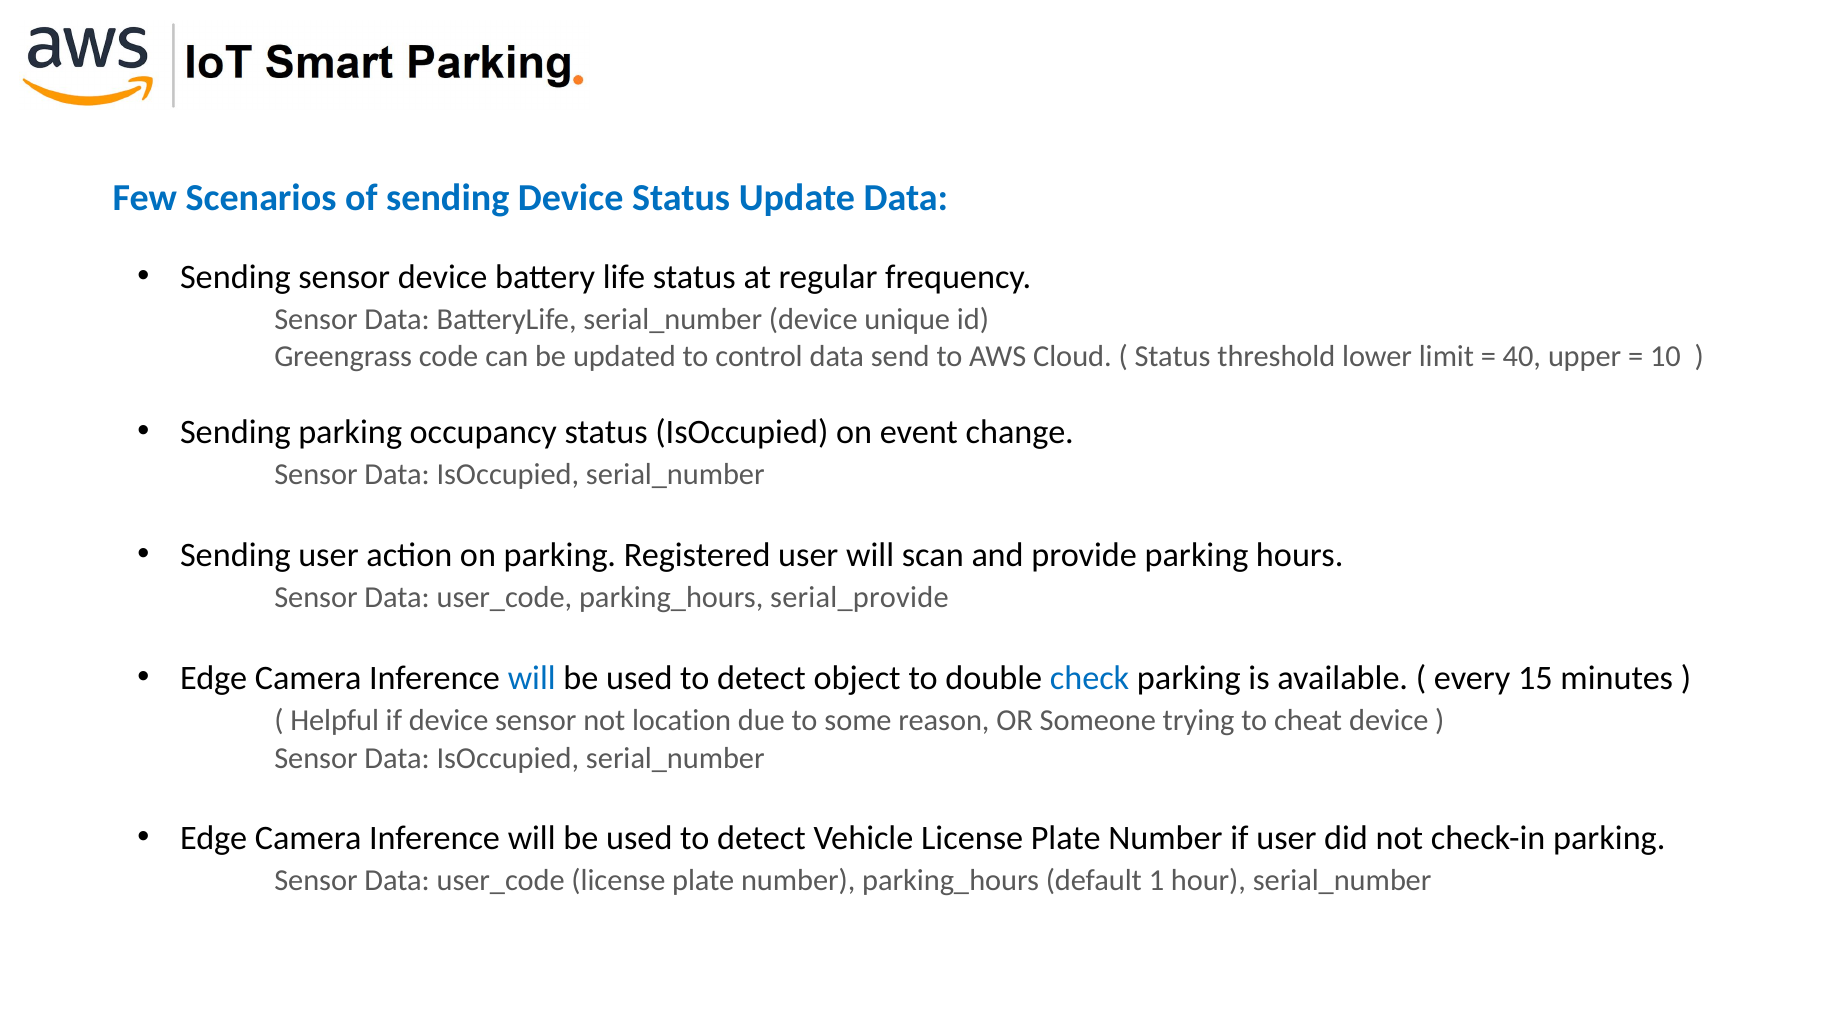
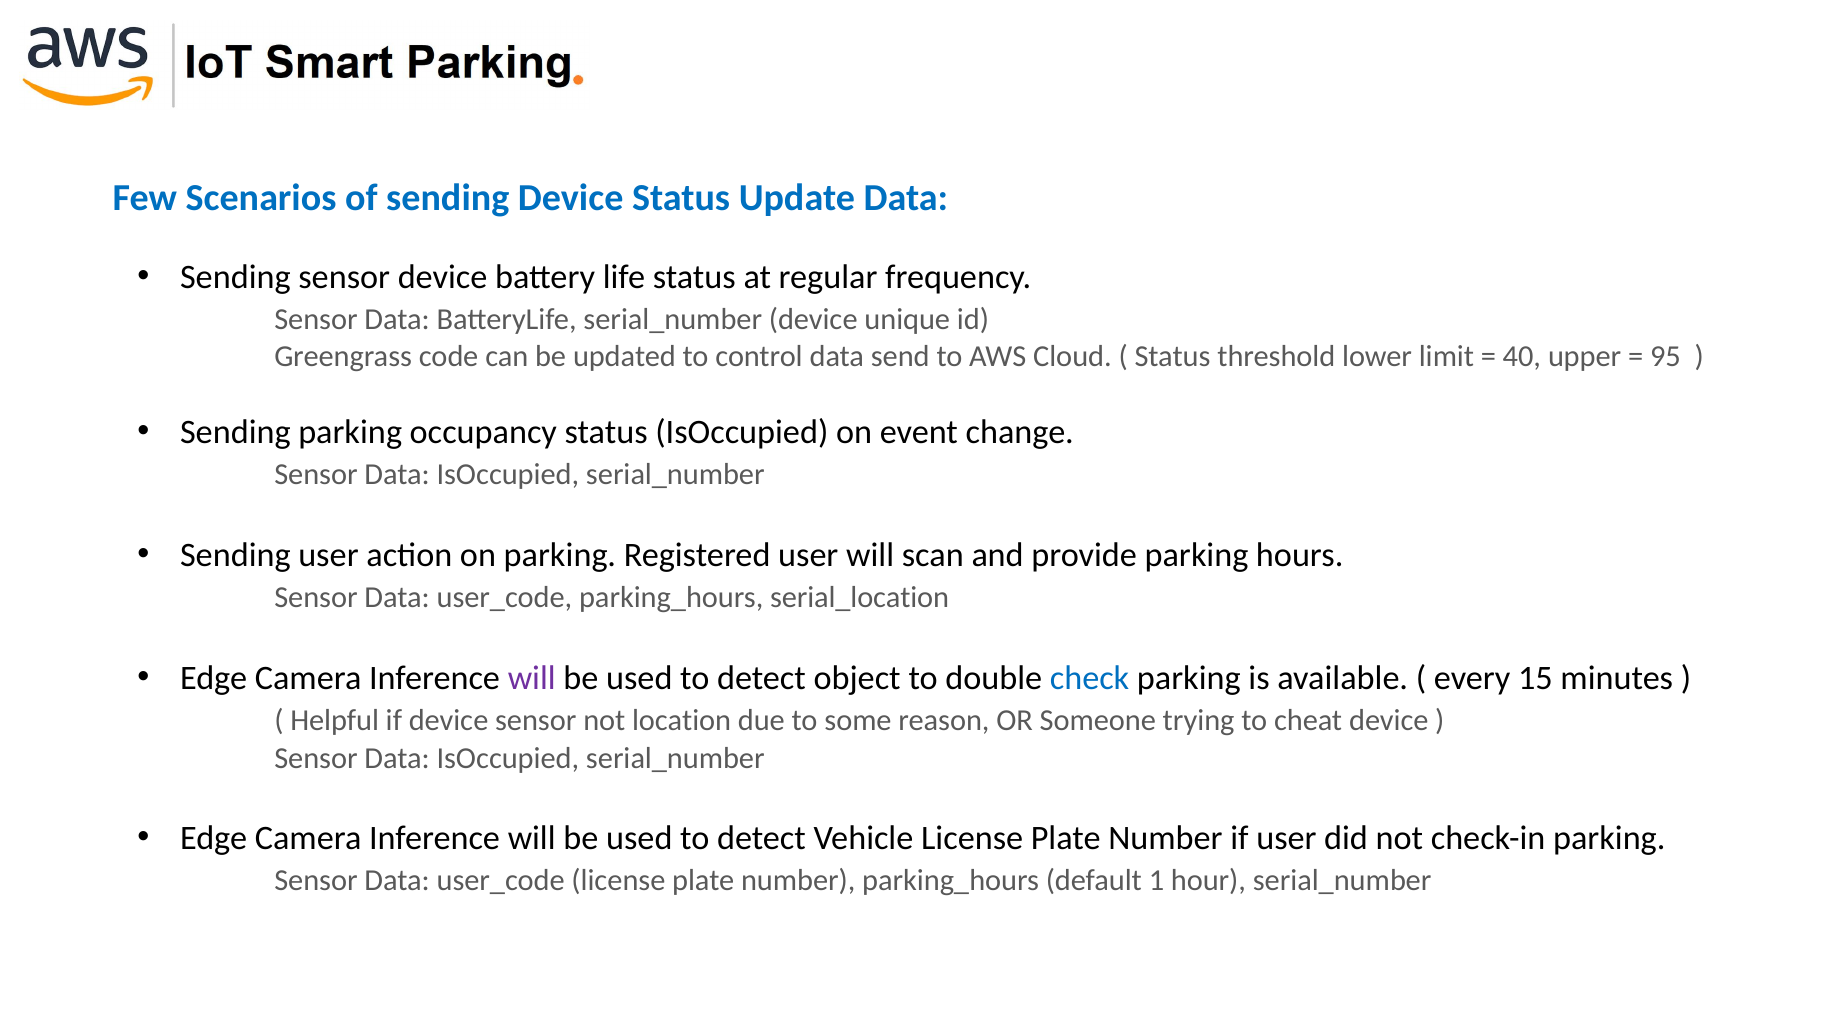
10: 10 -> 95 (1665, 356)
serial_provide: serial_provide -> serial_location (860, 598)
will colour: blue -> purple (532, 678)
